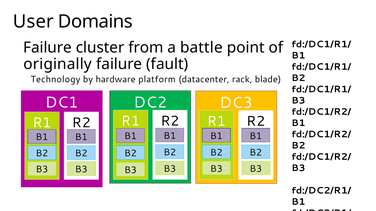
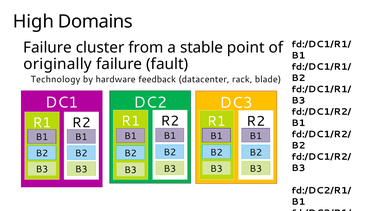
User: User -> High (33, 22)
battle: battle -> stable (202, 48)
platform: platform -> feedback (157, 79)
